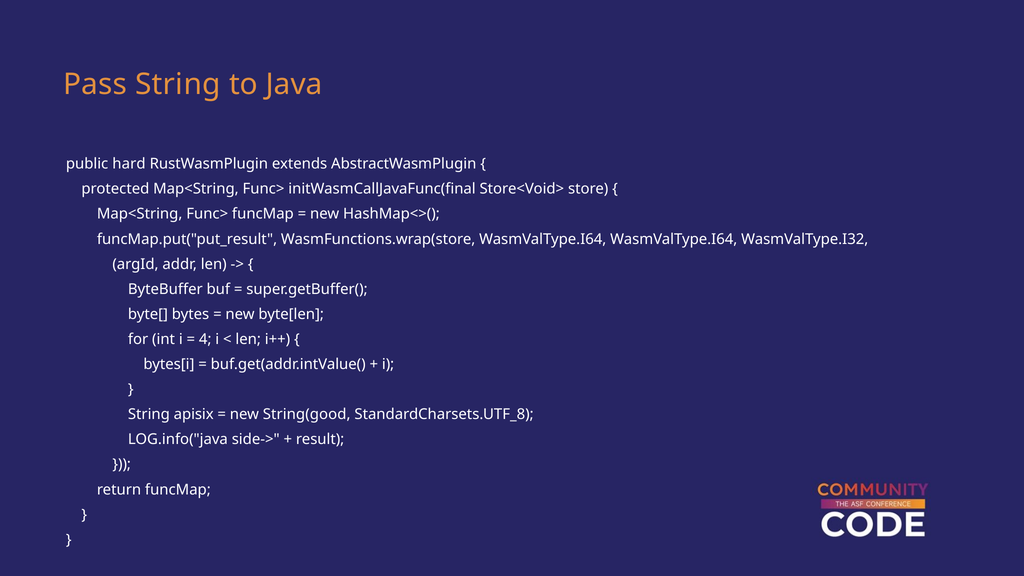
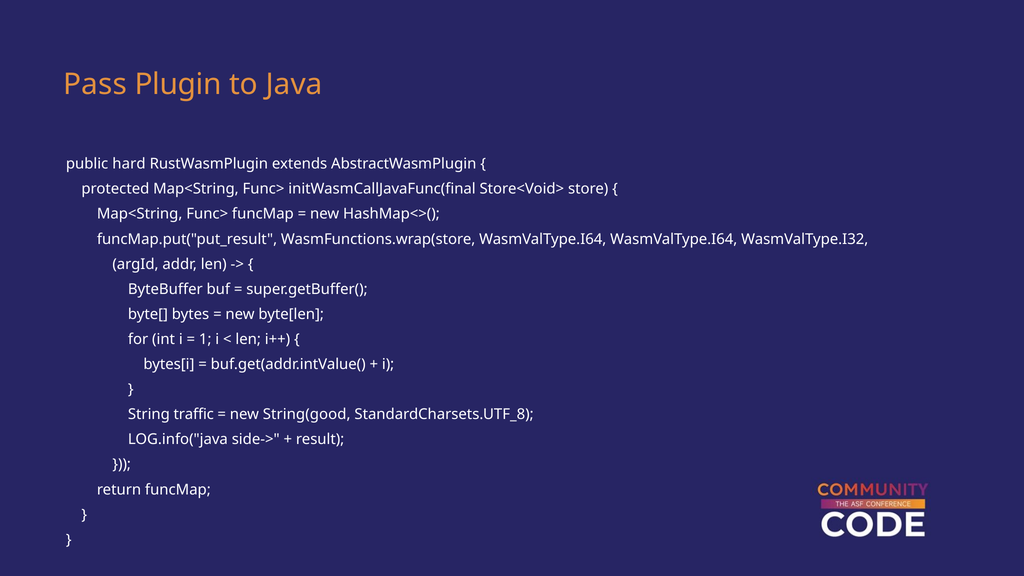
Pass String: String -> Plugin (178, 84)
4: 4 -> 1 (205, 339)
apisix: apisix -> traffic (194, 414)
